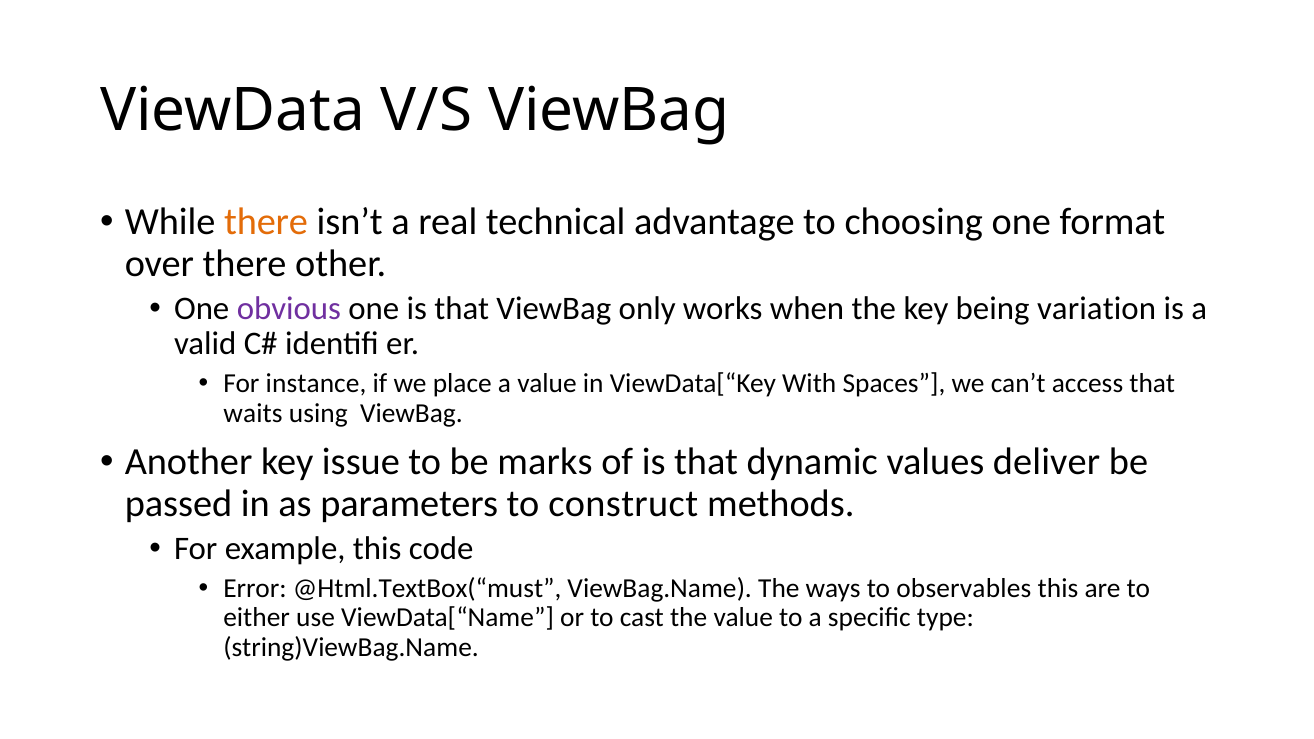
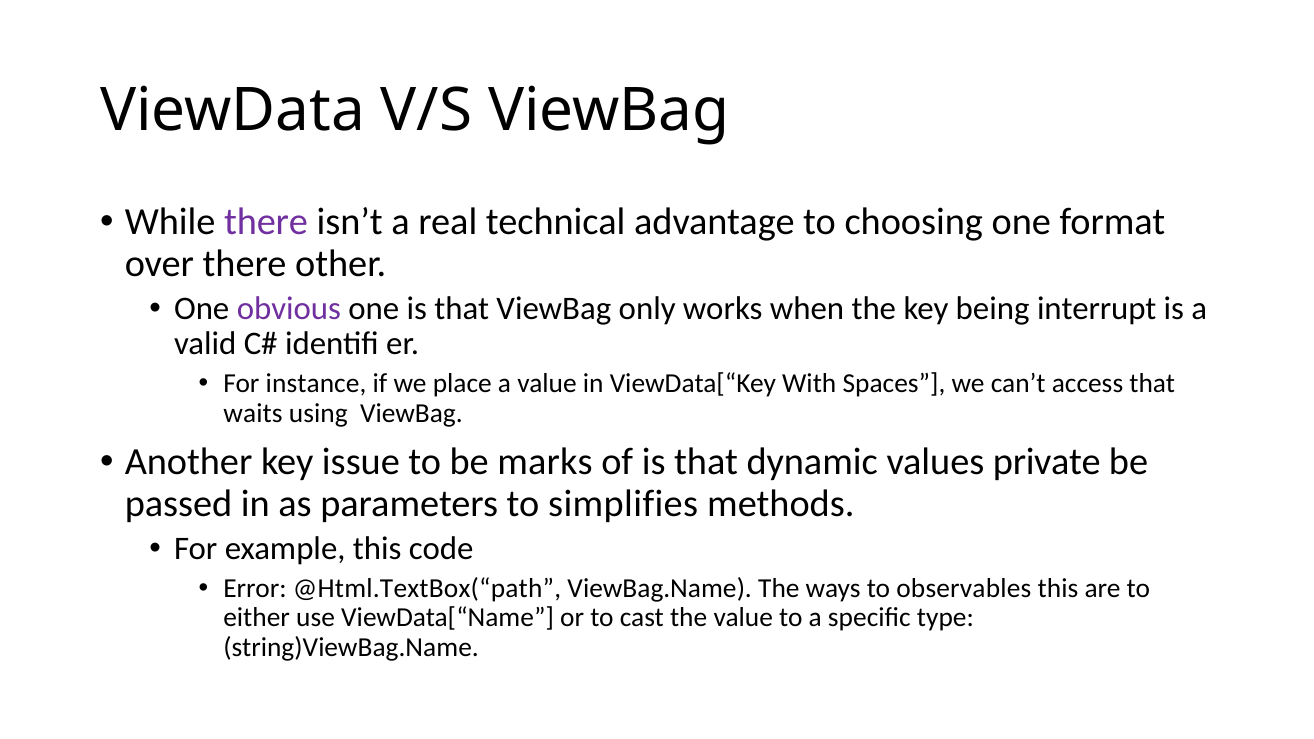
there colour: orange -> purple (266, 222)
variation: variation -> interrupt (1097, 309)
deliver: deliver -> private (1047, 462)
construct: construct -> simplifies (623, 504)
@Html.TextBox(“must: @Html.TextBox(“must -> @Html.TextBox(“path (427, 588)
